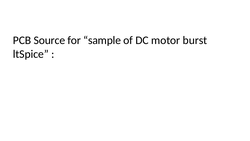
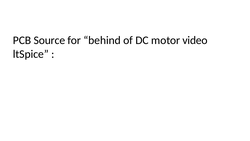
sample: sample -> behind (102, 40)
burst: burst -> video (195, 40)
